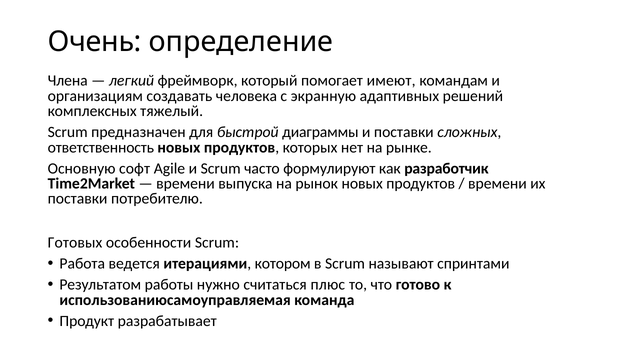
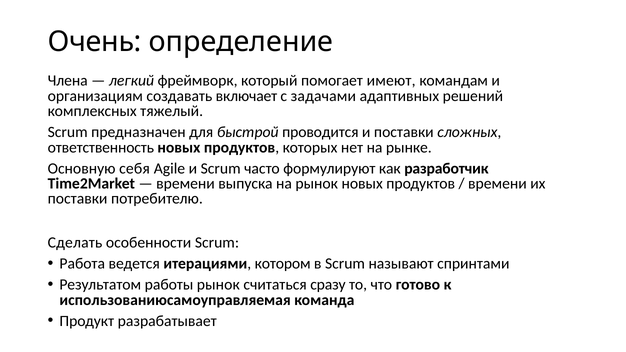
человека: человека -> включает (246, 96)
экранную: экранную -> задачами (323, 96)
диаграммы: диаграммы -> проводится (320, 132)
софт: софт -> себя (135, 168)
Готовых: Готовых -> Сделать (75, 243)
работы нужно: нужно -> рынок (218, 285)
плюс: плюс -> сразу (328, 285)
